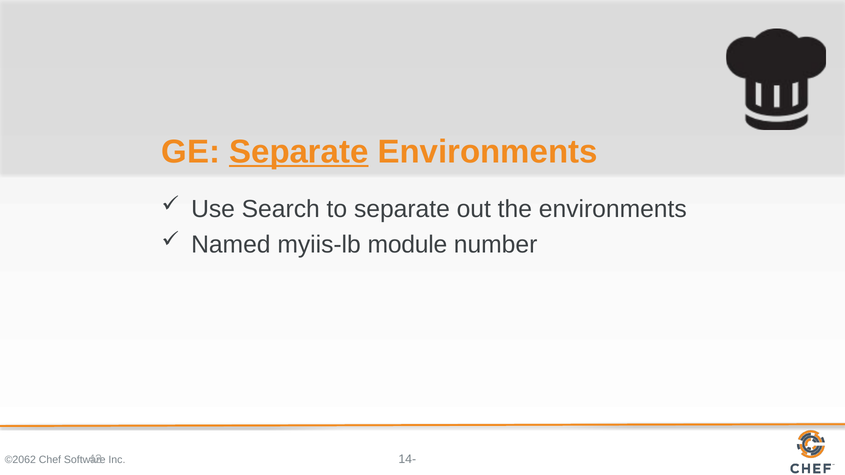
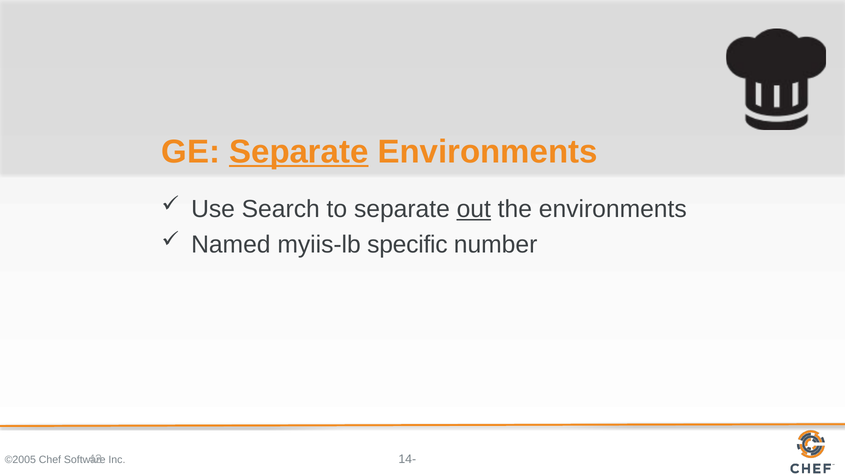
out underline: none -> present (474, 209)
module: module -> specific (407, 245)
©2062: ©2062 -> ©2005 (20, 460)
